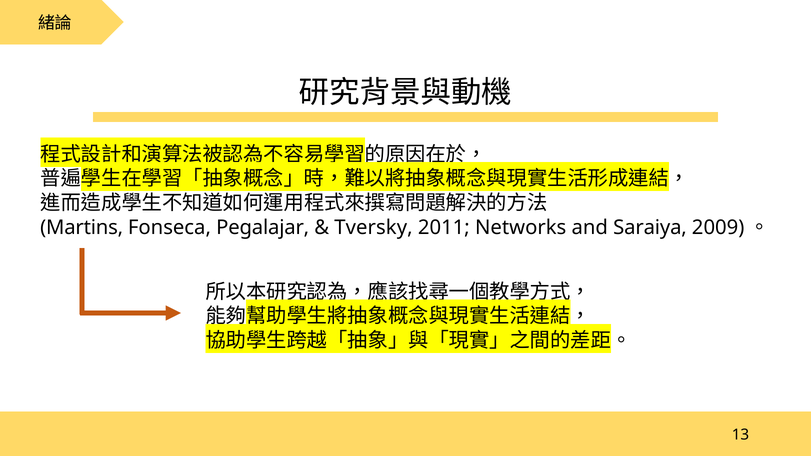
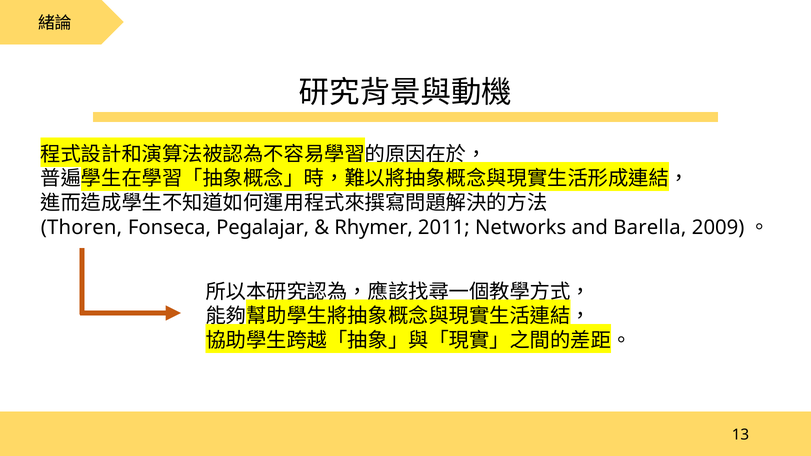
Martins: Martins -> Thoren (81, 227)
Tversky: Tversky -> Rhymer (374, 227)
Saraiya: Saraiya -> Barella (650, 227)
